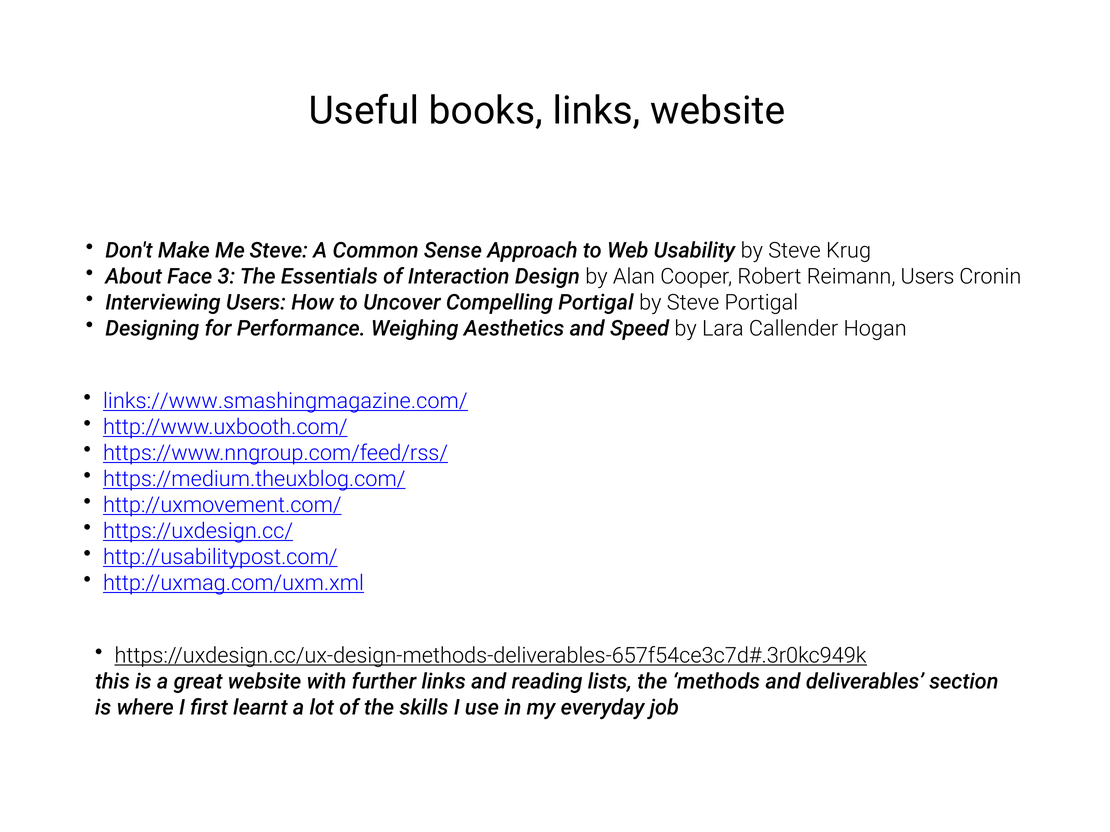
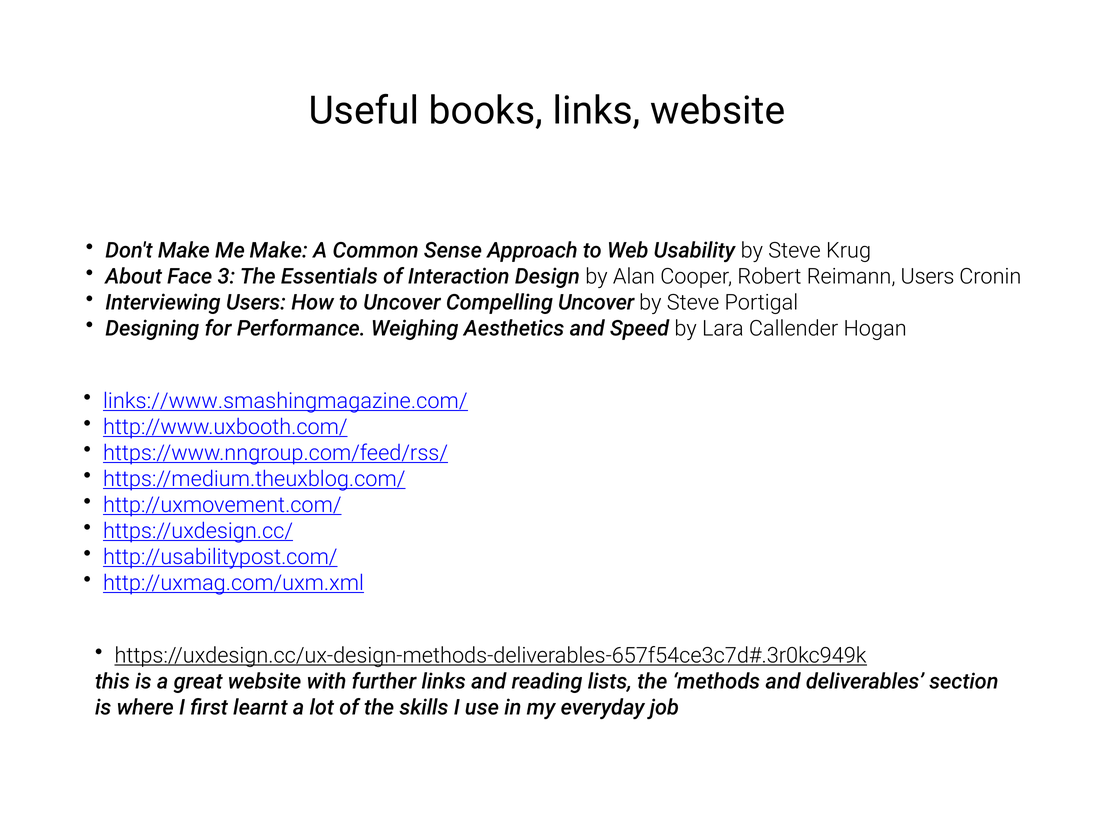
Me Steve: Steve -> Make (279, 251)
Compelling Portigal: Portigal -> Uncover (596, 303)
